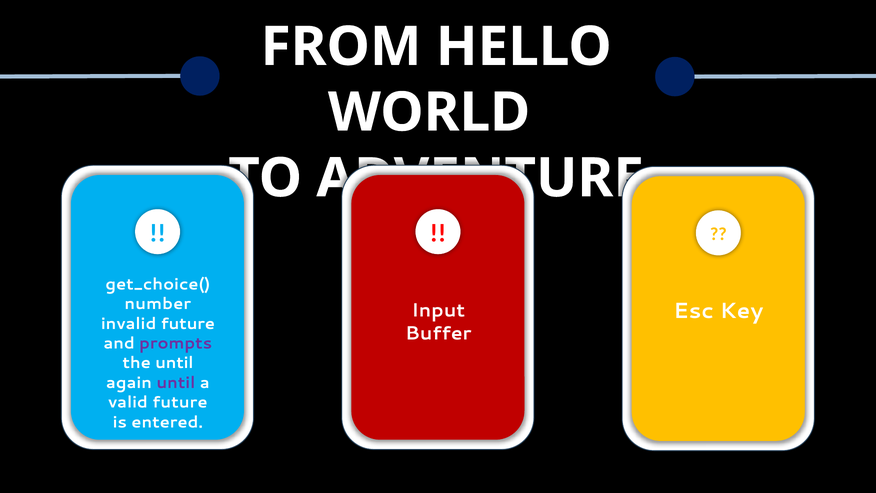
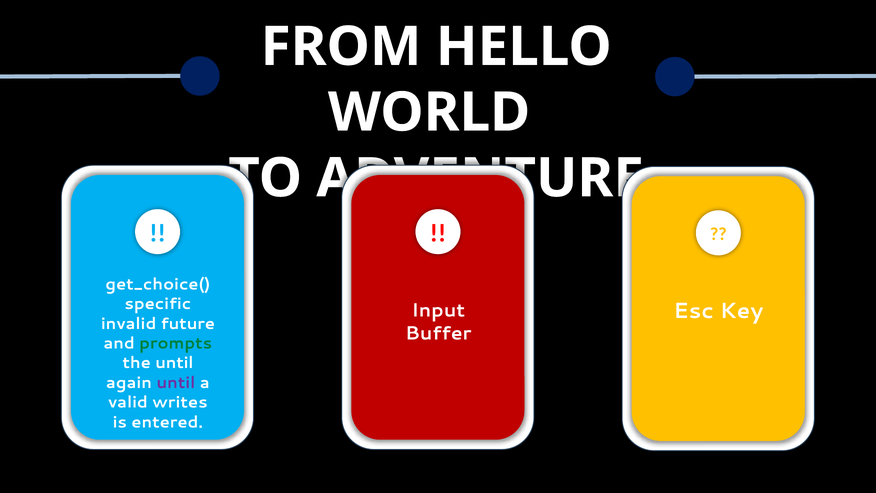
number: number -> specific (158, 304)
prompts colour: purple -> green (176, 343)
valid future: future -> writes (180, 402)
